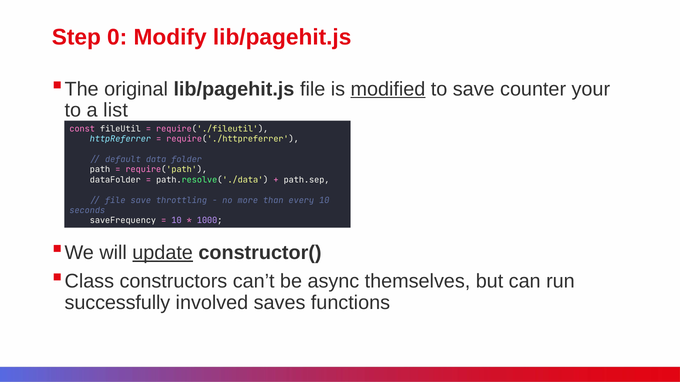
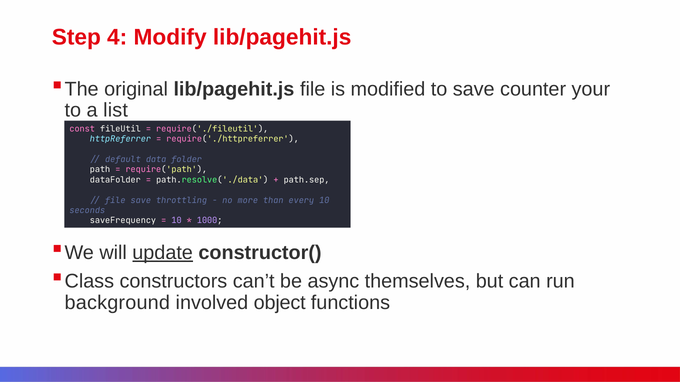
0: 0 -> 4 (117, 37)
modified underline: present -> none (388, 89)
successfully: successfully -> background (117, 303)
saves: saves -> object (280, 303)
